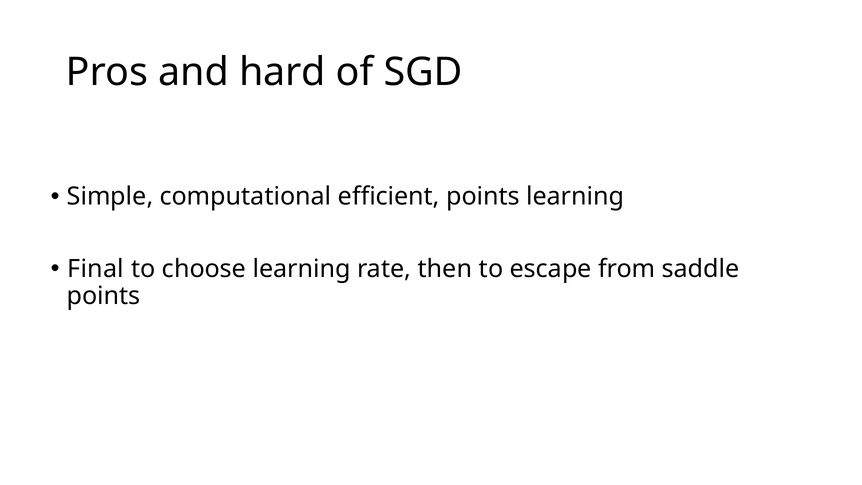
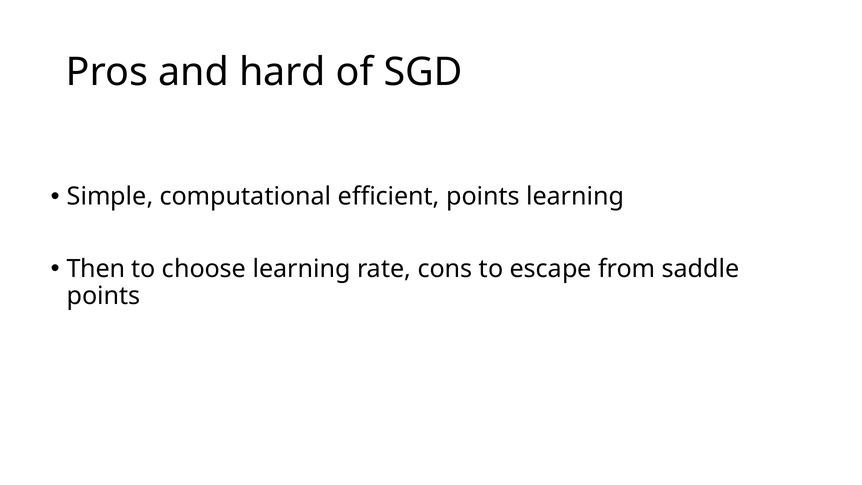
Final: Final -> Then (96, 269)
then: then -> cons (445, 269)
